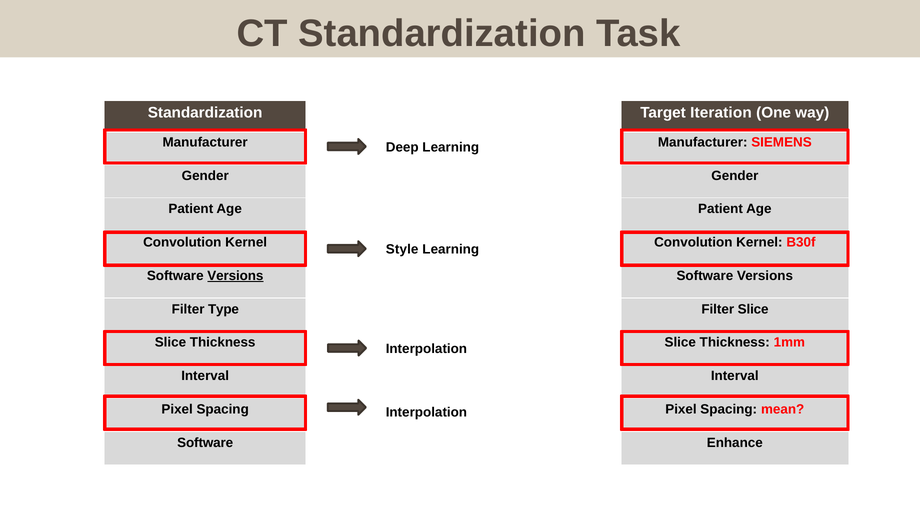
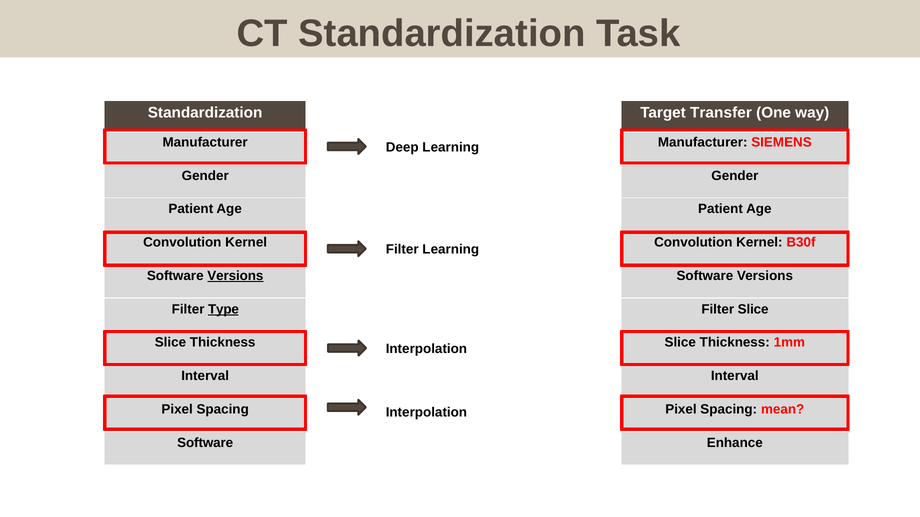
Iteration: Iteration -> Transfer (721, 113)
Style: Style -> Filter (402, 250)
Type underline: none -> present (223, 309)
